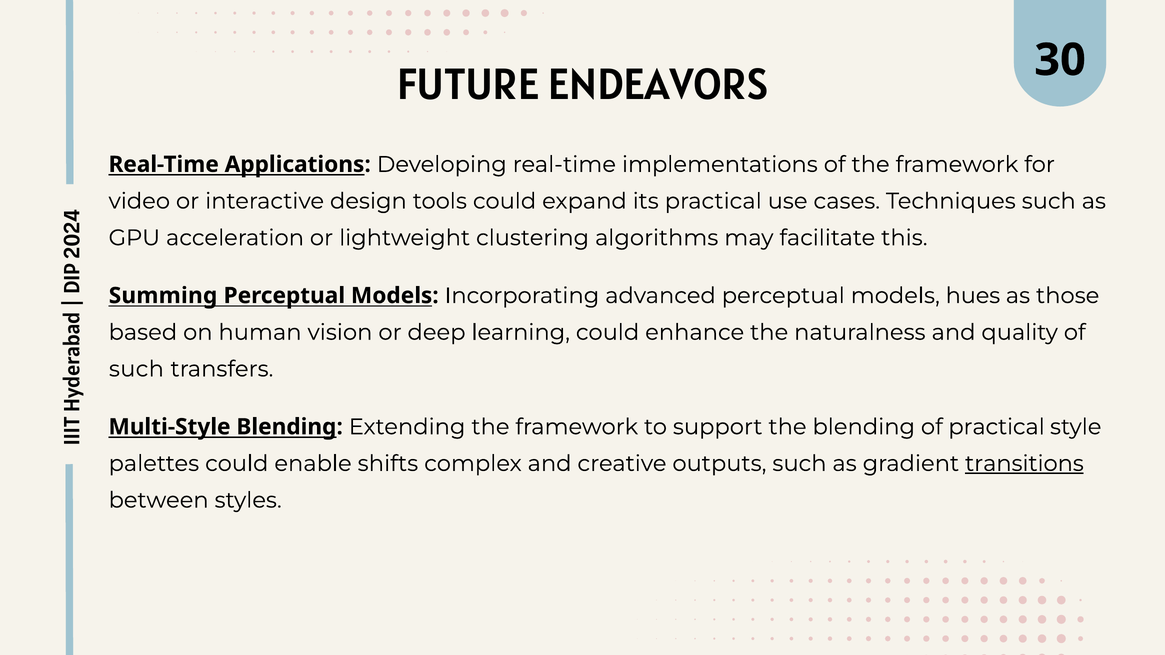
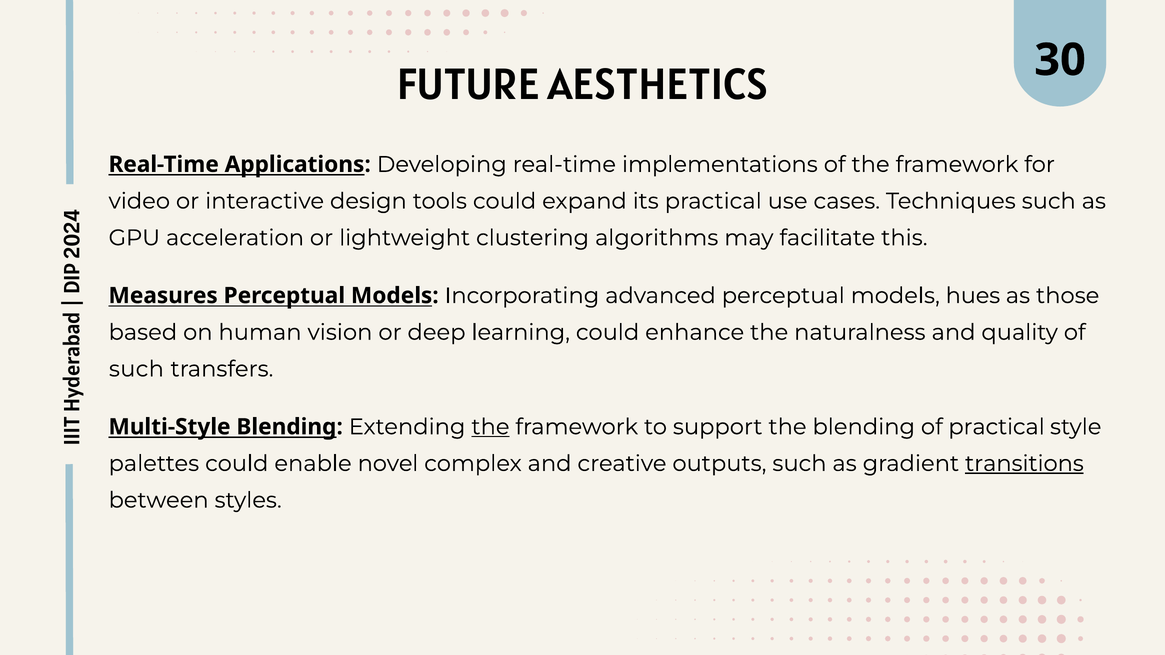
ENDEAVORS: ENDEAVORS -> AESTHETICS (658, 85)
Summing: Summing -> Measures (163, 296)
the underline: none -> present (490, 427)
shifts: shifts -> novel (388, 464)
